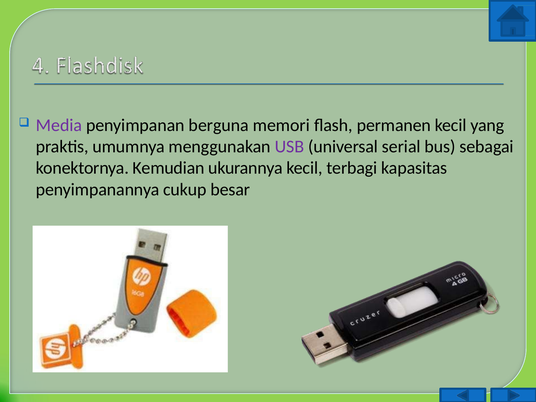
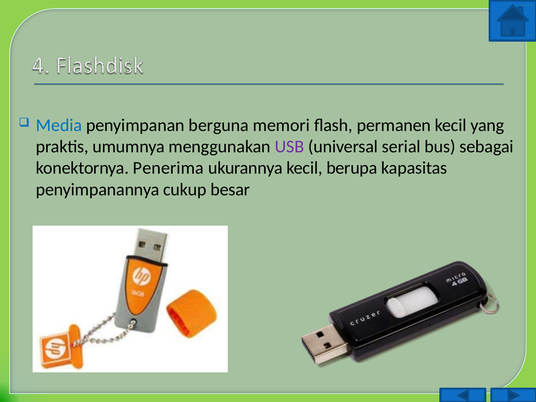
Media colour: purple -> blue (59, 125)
Kemudian: Kemudian -> Penerima (168, 168)
terbagi: terbagi -> berupa (352, 168)
